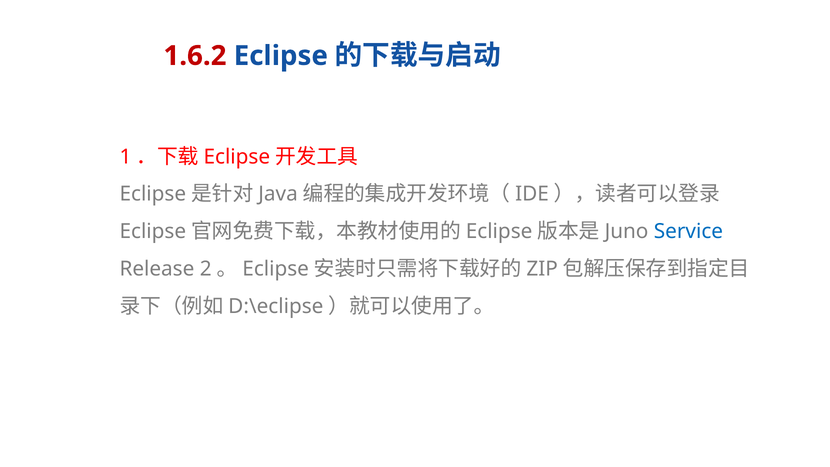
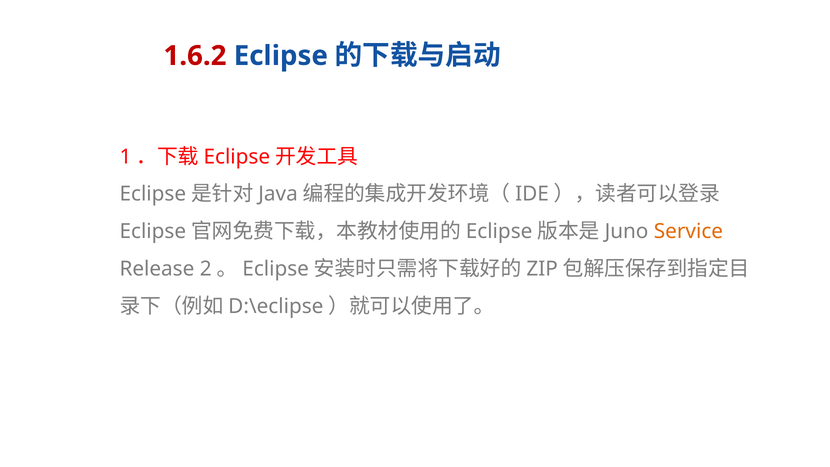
Service colour: blue -> orange (688, 231)
